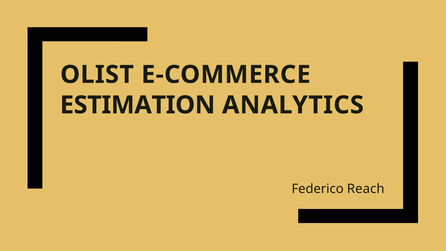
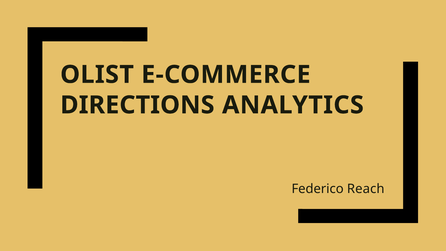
ESTIMATION: ESTIMATION -> DIRECTIONS (137, 105)
